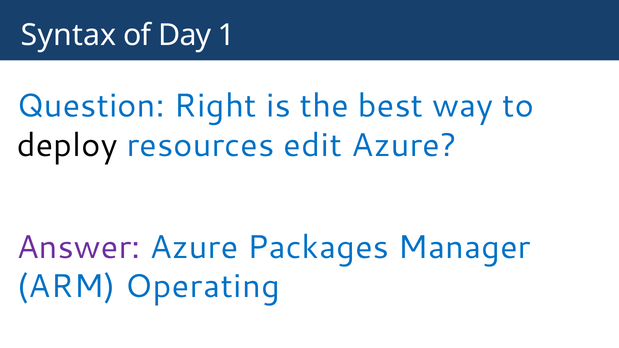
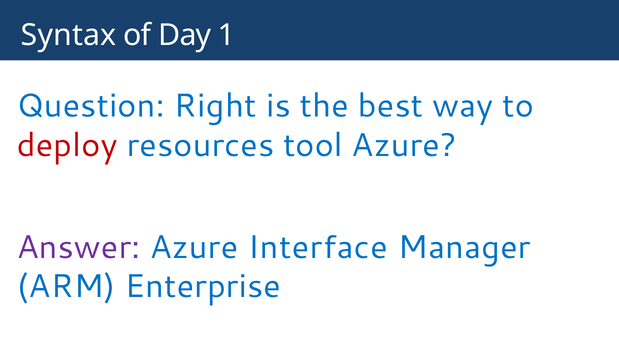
deploy colour: black -> red (67, 146)
edit: edit -> tool (313, 146)
Packages: Packages -> Interface (318, 247)
Operating: Operating -> Enterprise (203, 287)
